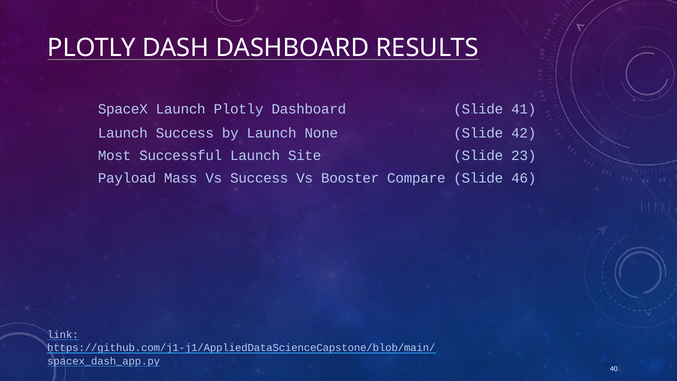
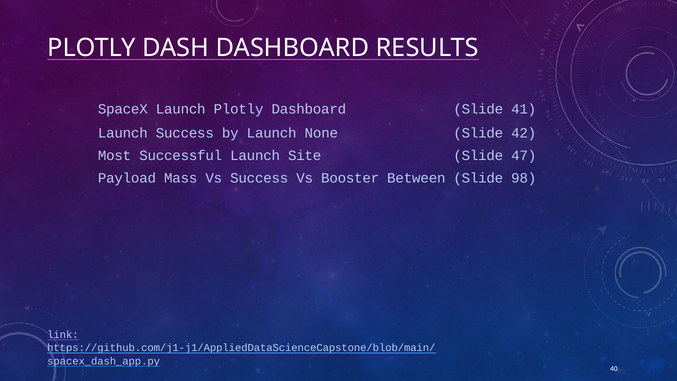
23: 23 -> 47 (524, 155)
Compare: Compare -> Between (416, 178)
46: 46 -> 98 (524, 178)
